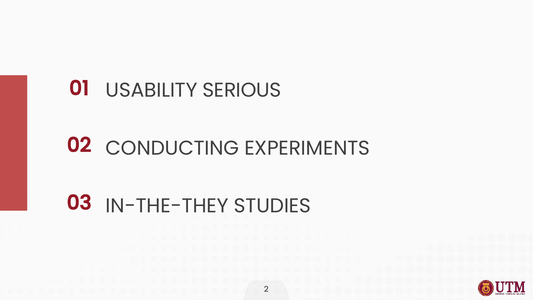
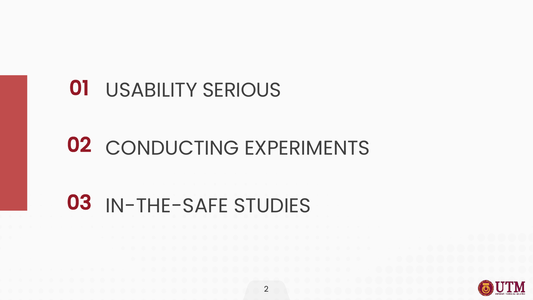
IN-THE-THEY: IN-THE-THEY -> IN-THE-SAFE (167, 206)
